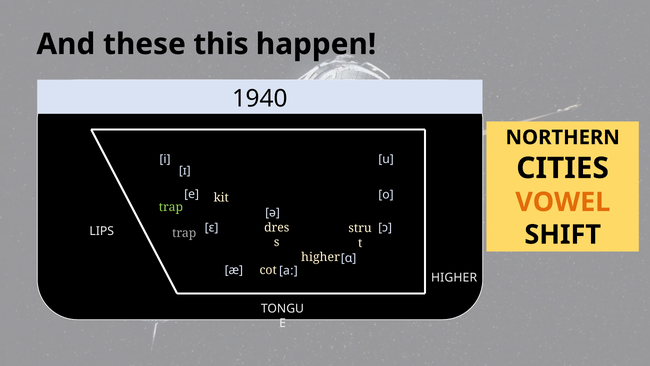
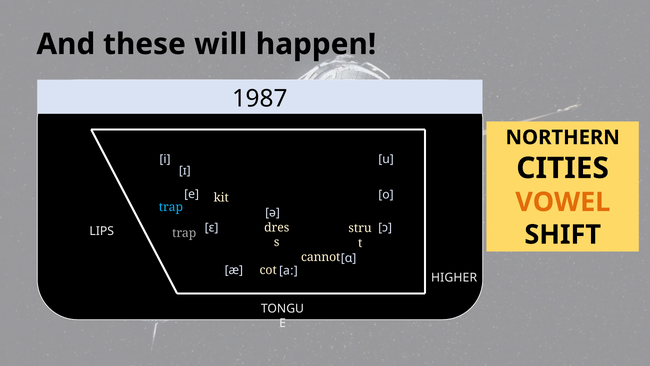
this: this -> will (221, 44)
1940: 1940 -> 1987 (260, 98)
trap colour: light green -> light blue (171, 207)
higher: higher -> cannot (321, 257)
